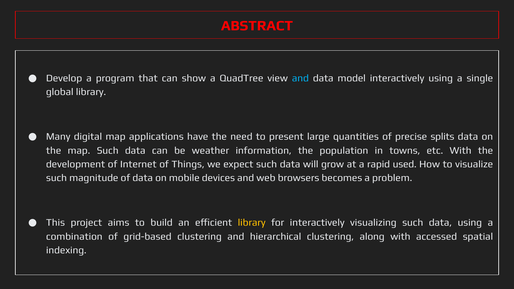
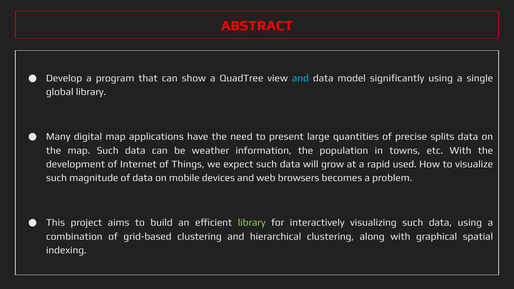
model interactively: interactively -> significantly (397, 78)
library colour: yellow -> light green (252, 223)
accessed: accessed -> graphical (437, 237)
